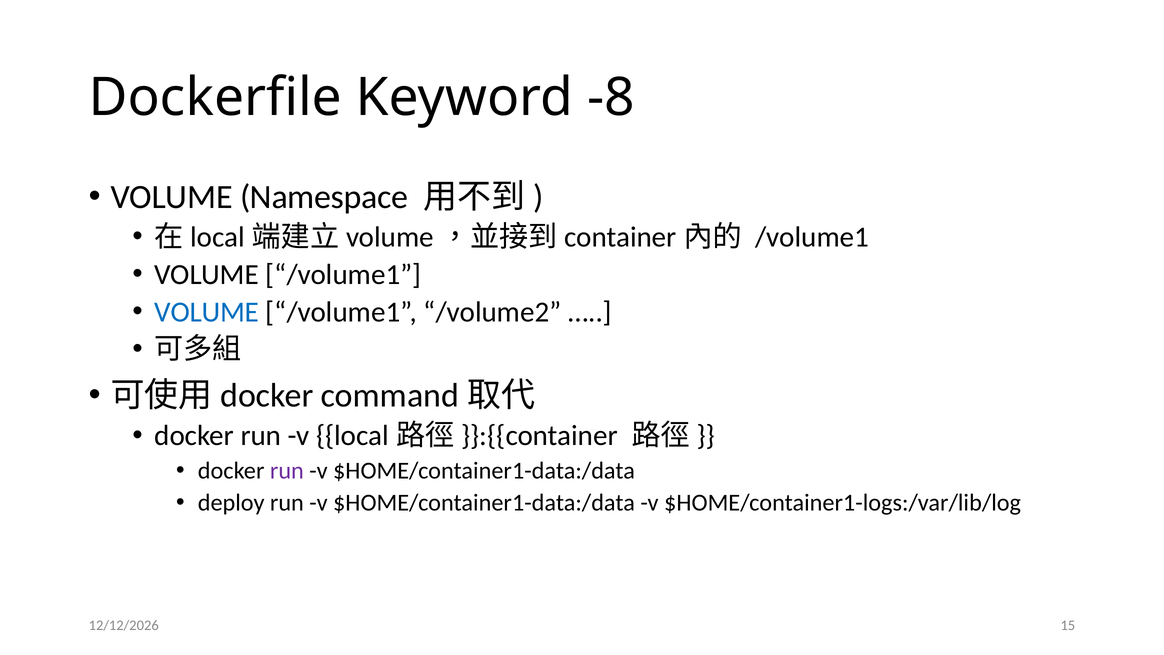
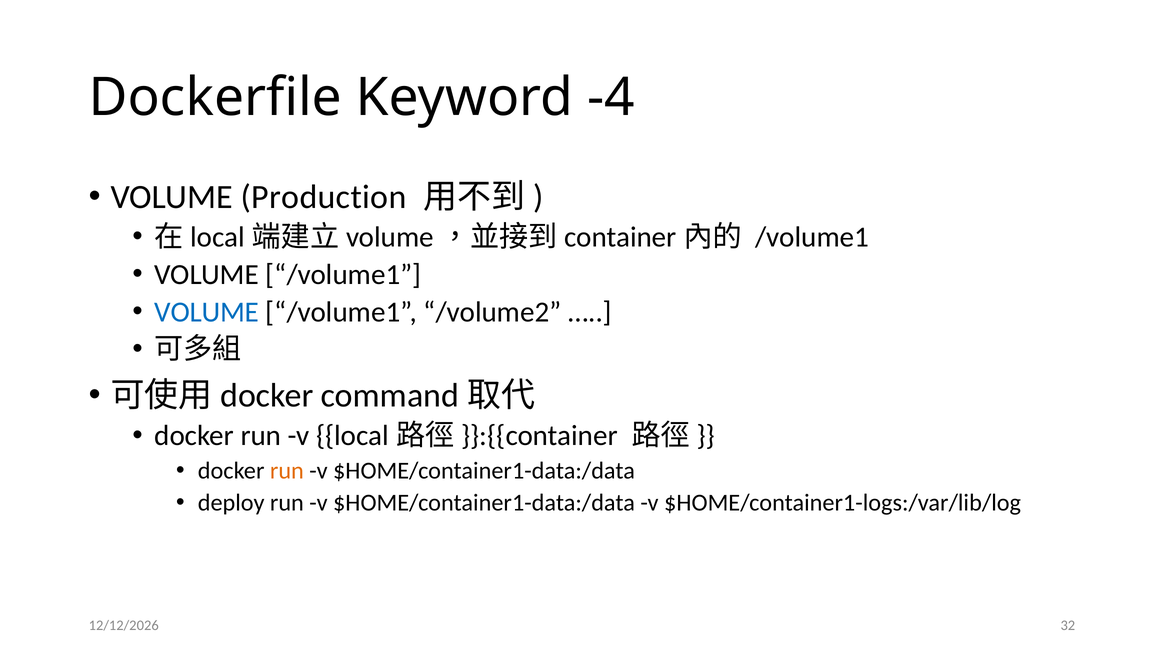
-8: -8 -> -4 (611, 98)
Namespace: Namespace -> Production (324, 197)
run colour: purple -> orange (287, 470)
15: 15 -> 32 (1068, 625)
